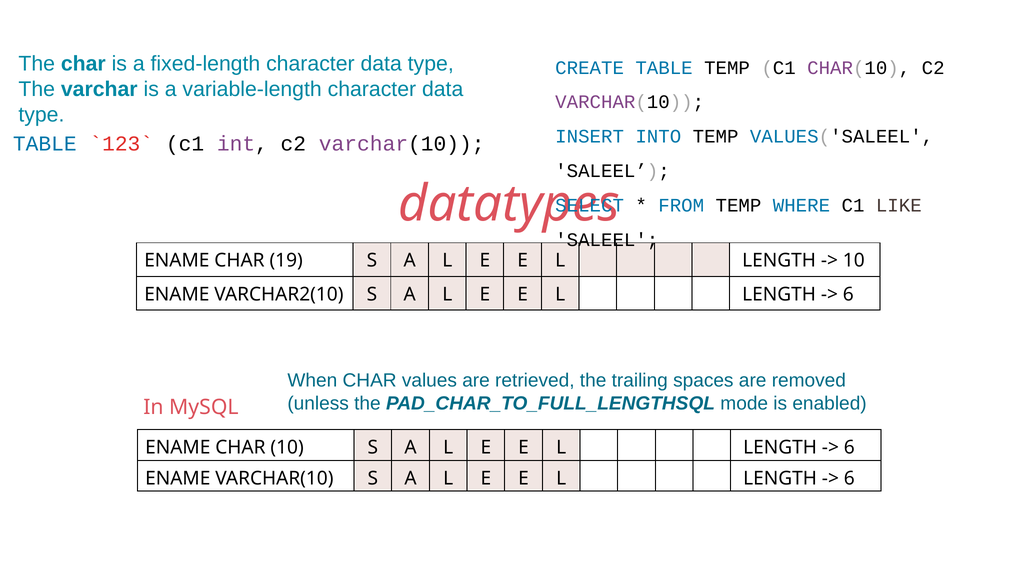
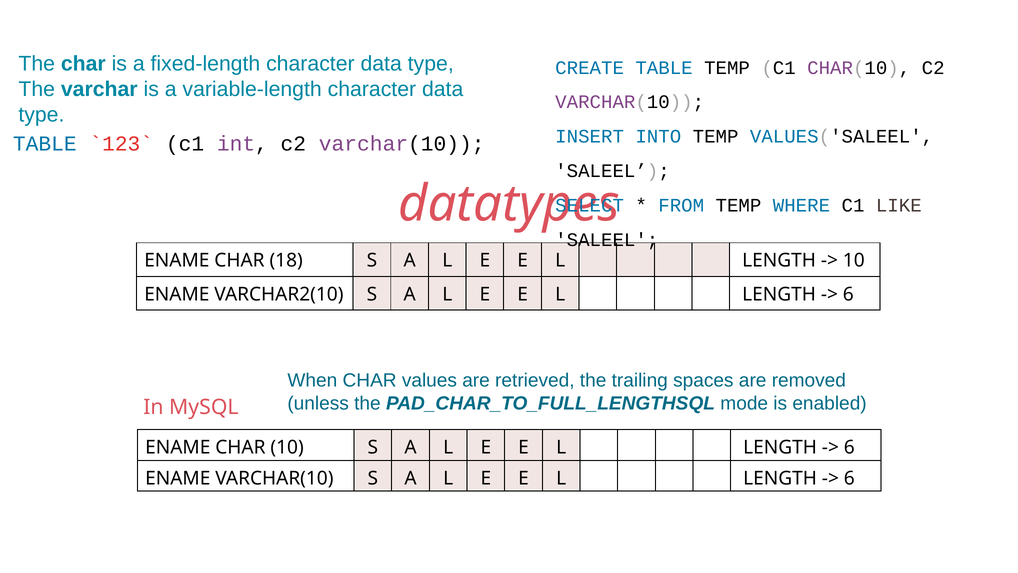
19: 19 -> 18 (286, 260)
